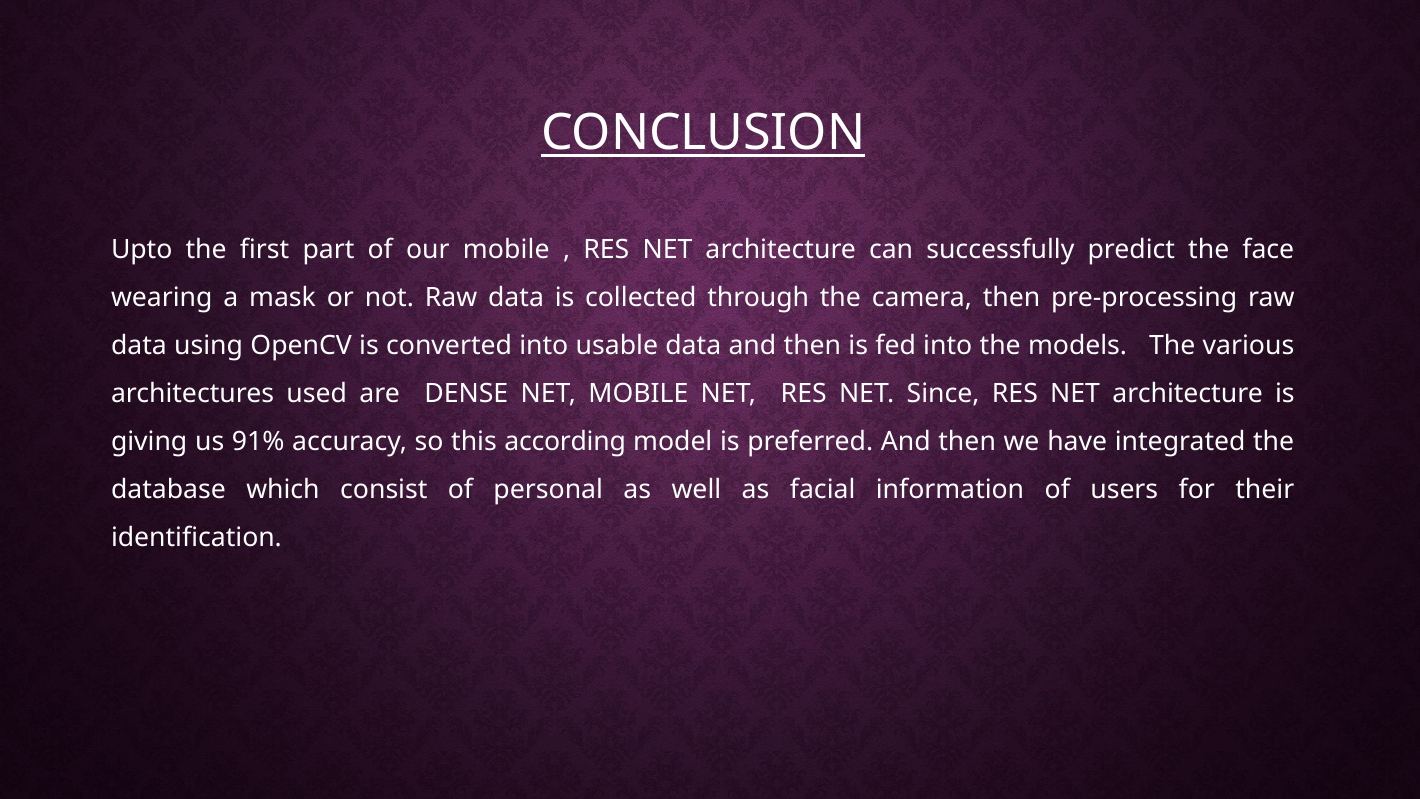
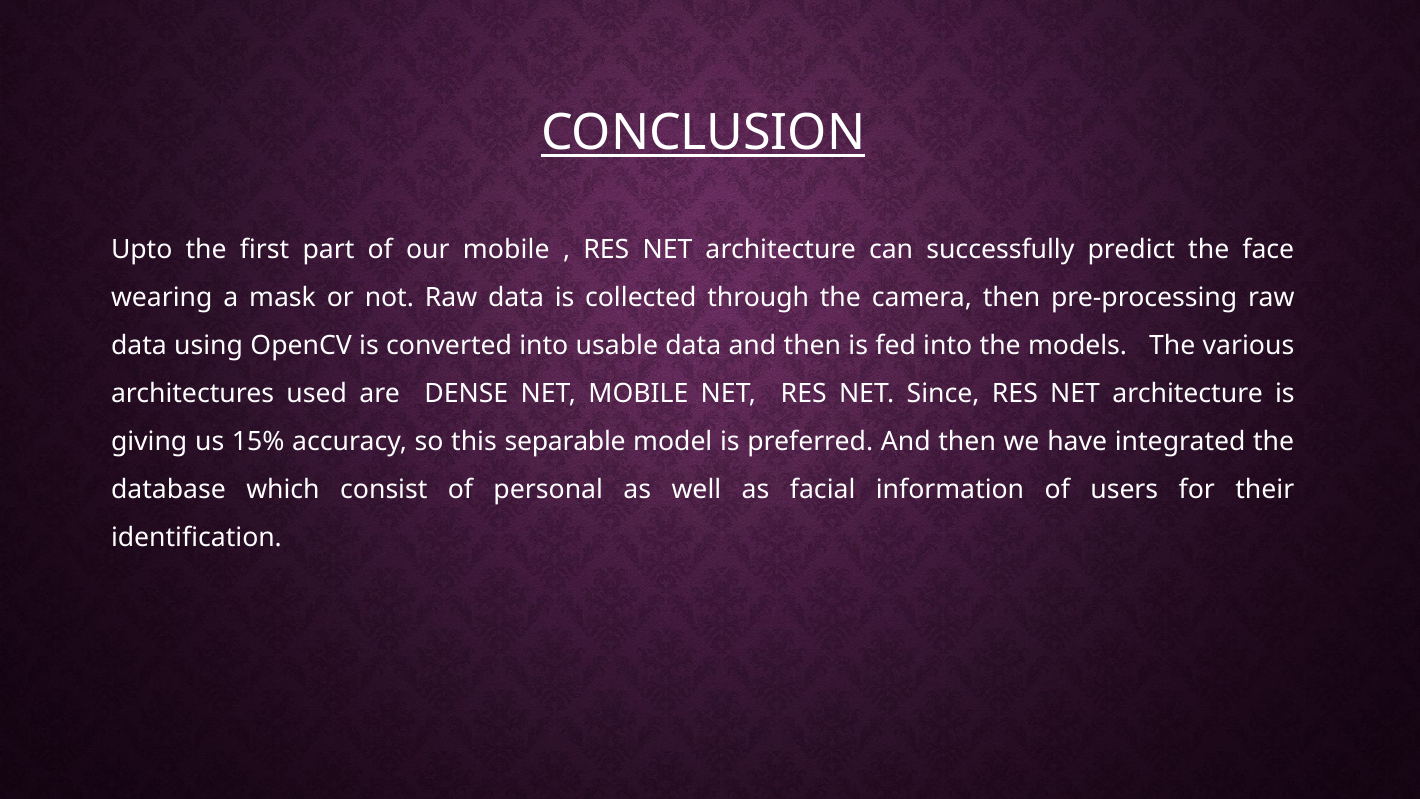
91%: 91% -> 15% (258, 442)
according: according -> separable (565, 442)
